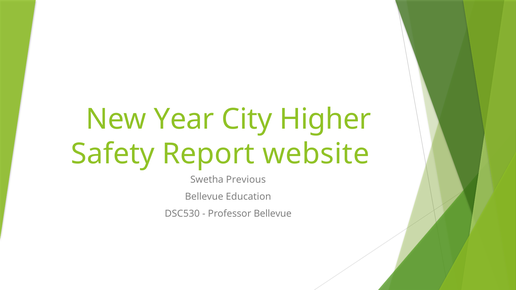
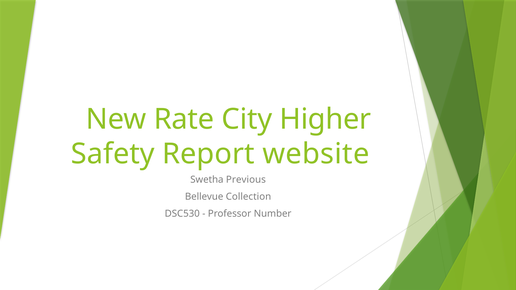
Year: Year -> Rate (184, 119)
Education: Education -> Collection (248, 197)
Professor Bellevue: Bellevue -> Number (273, 214)
